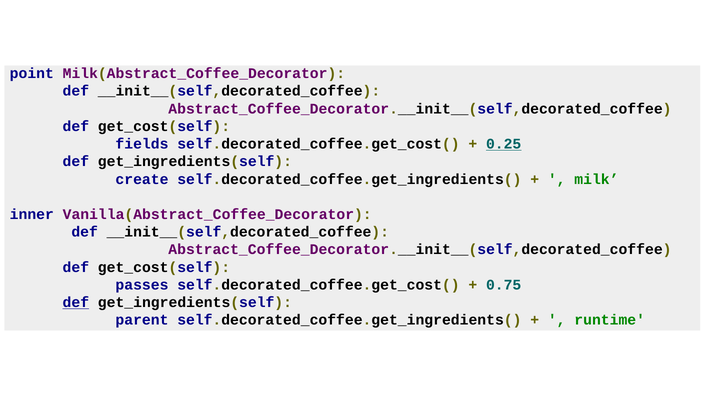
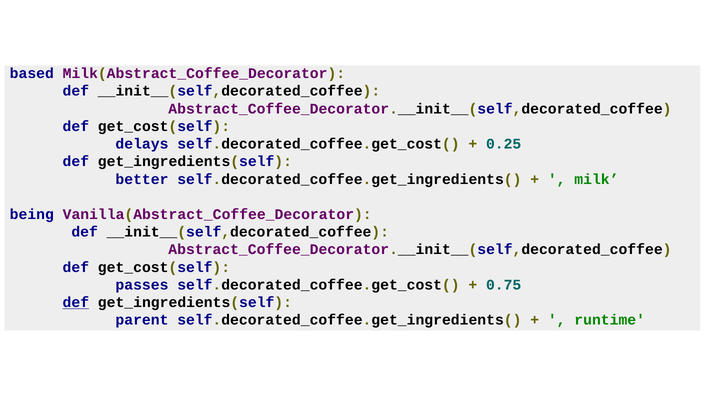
point: point -> based (32, 74)
fields: fields -> delays (142, 144)
0.25 underline: present -> none (504, 144)
create: create -> better (142, 179)
inner: inner -> being (32, 215)
